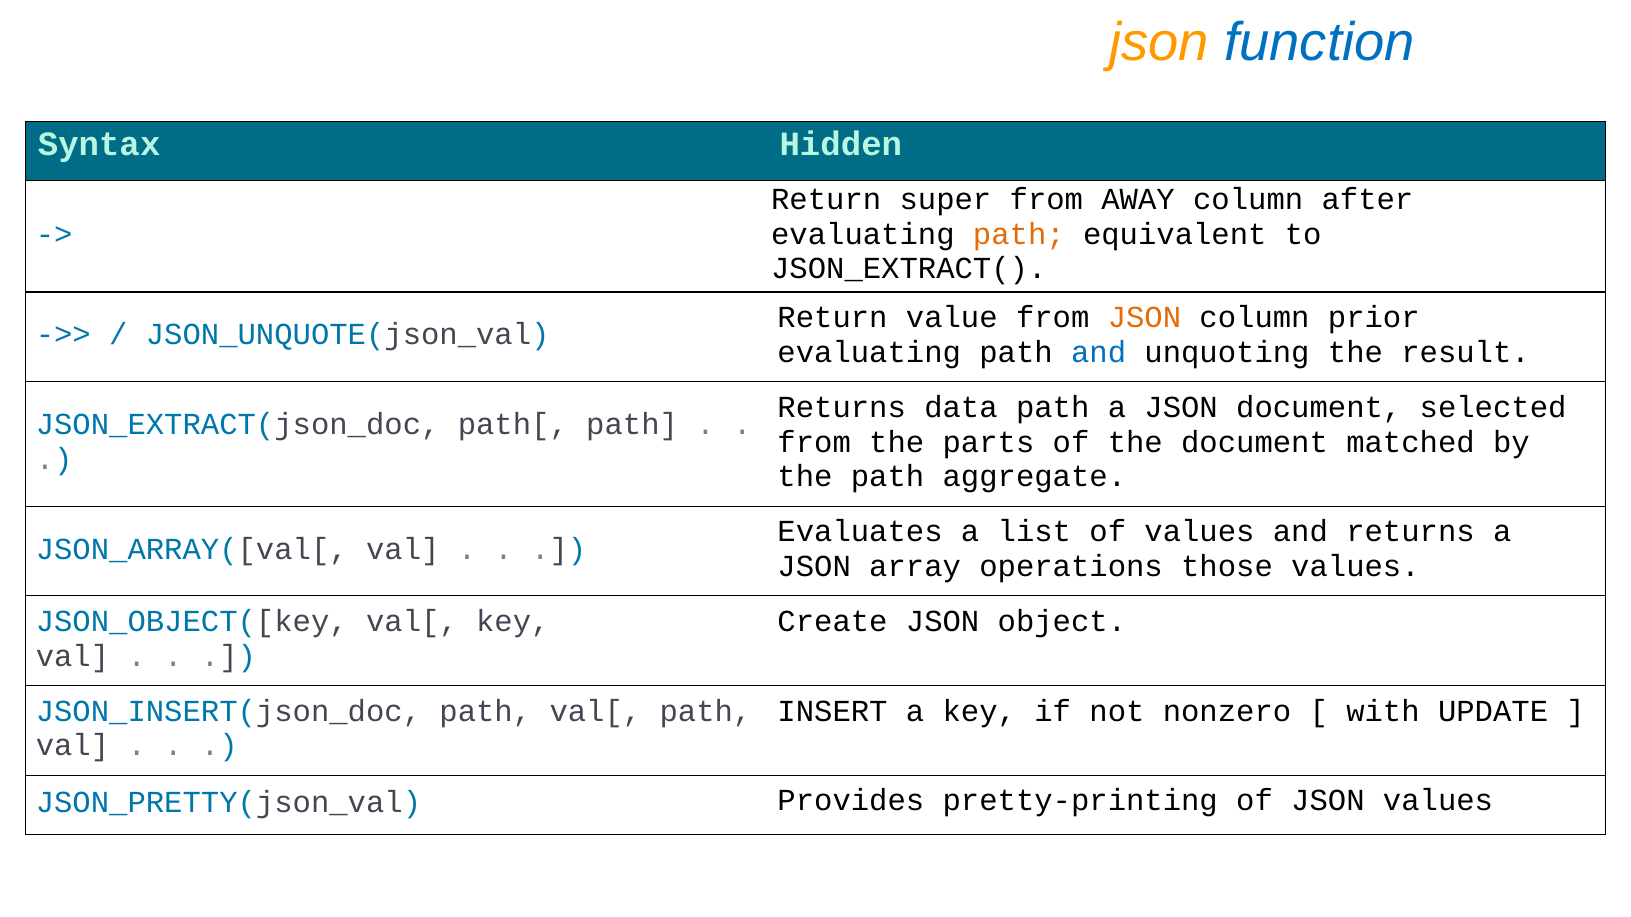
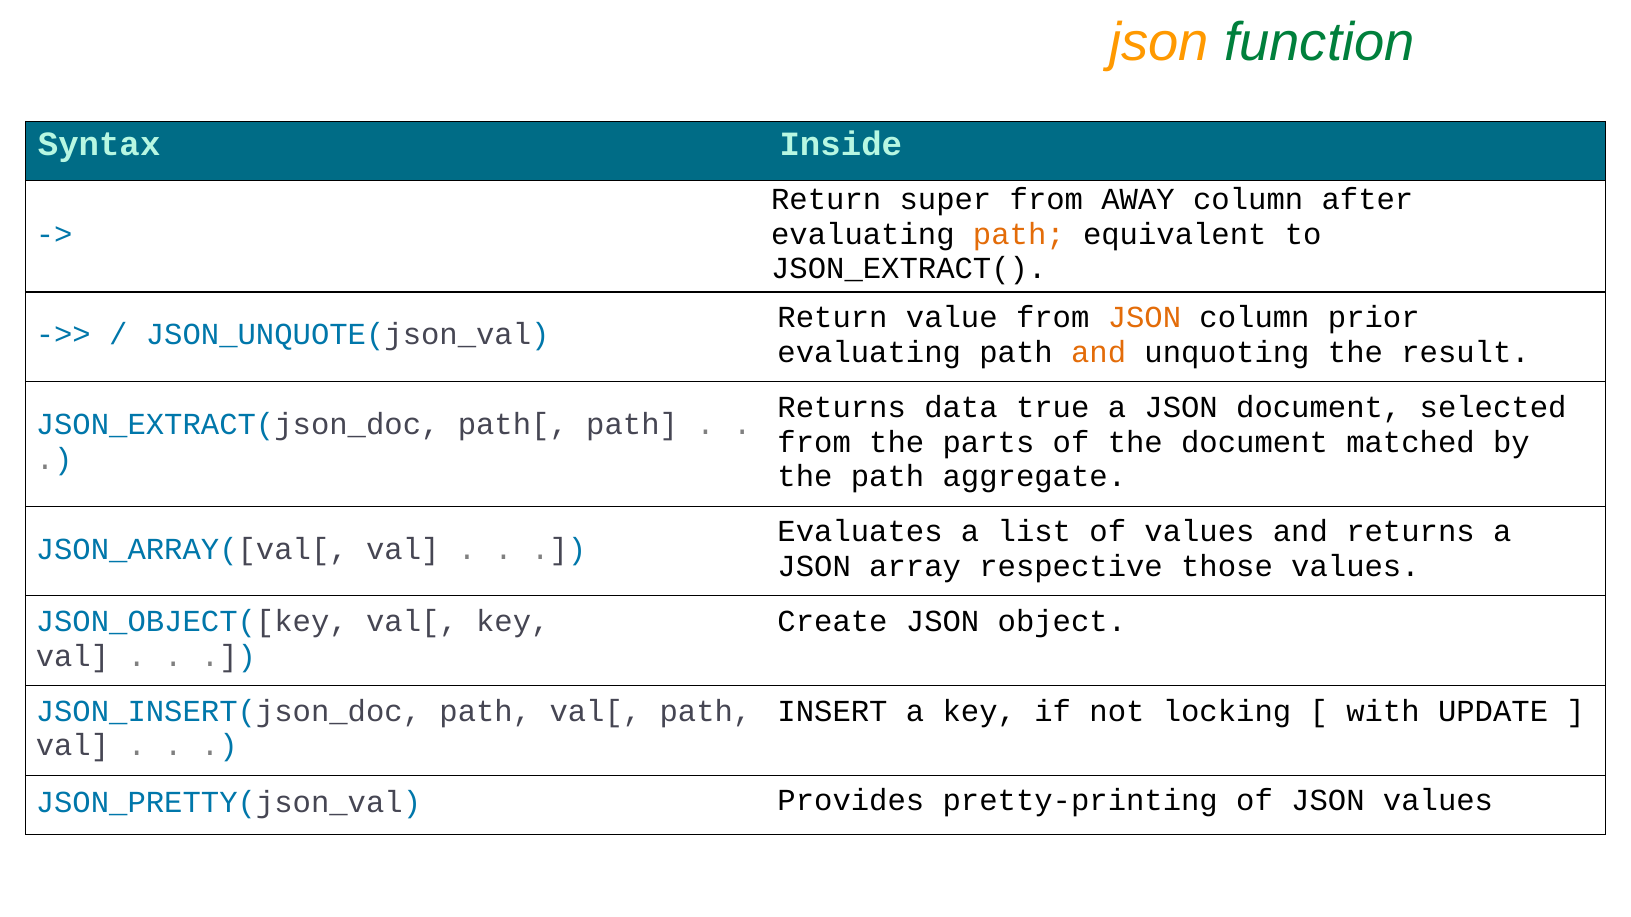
function colour: blue -> green (1319, 42)
Hidden: Hidden -> Inside (841, 145)
and colour: blue -> orange (1099, 352)
data path: path -> true (1053, 407)
operations: operations -> respective (1071, 567)
nonzero: nonzero -> locking (1227, 711)
